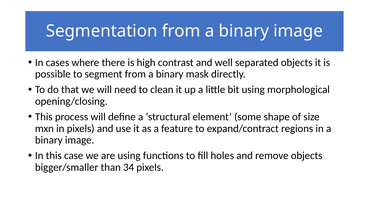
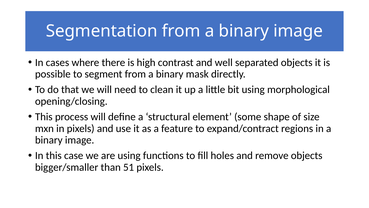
34: 34 -> 51 (129, 167)
